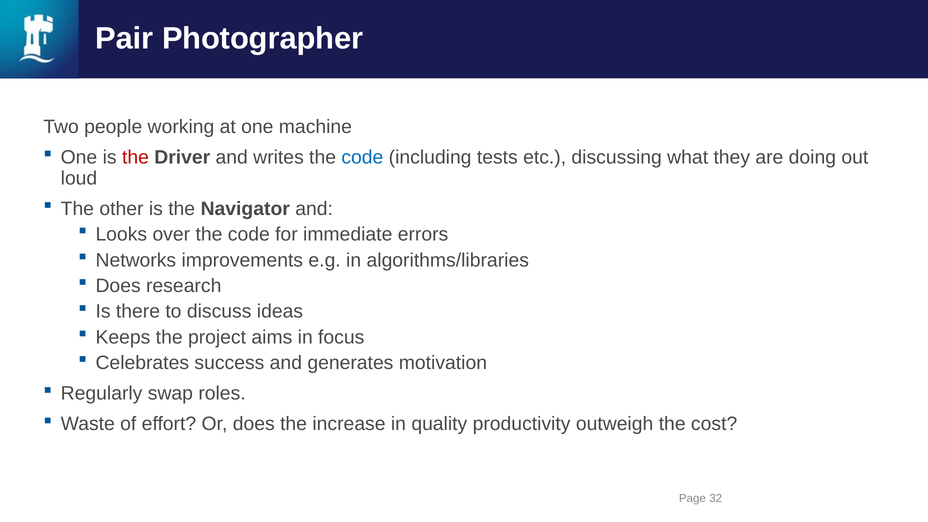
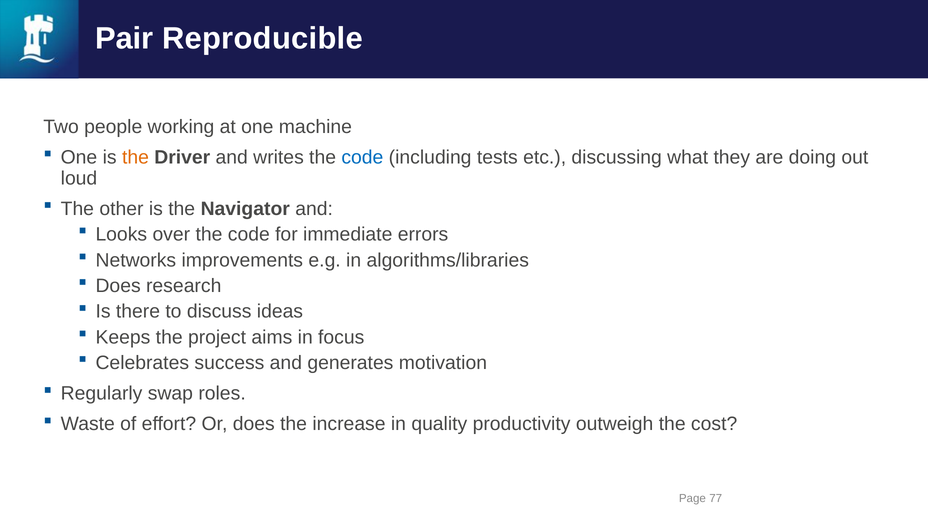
Photographer: Photographer -> Reproducible (262, 39)
the colour: red -> orange (135, 157)
32: 32 -> 77 (716, 498)
